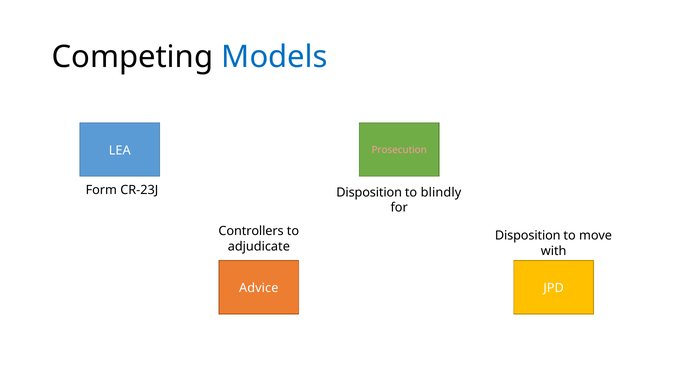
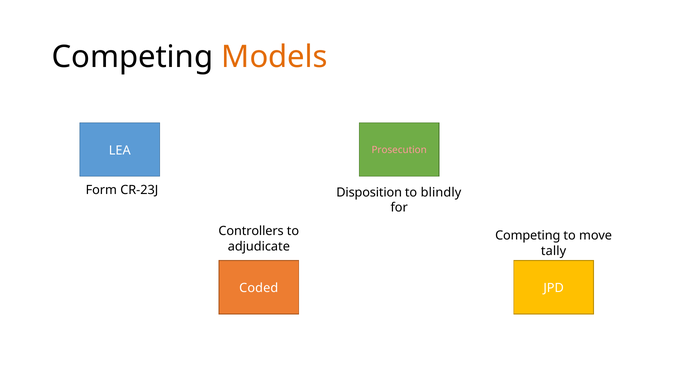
Models colour: blue -> orange (275, 57)
Disposition: Disposition -> Competing (528, 236)
with: with -> tally (554, 251)
Advice: Advice -> Coded (259, 288)
